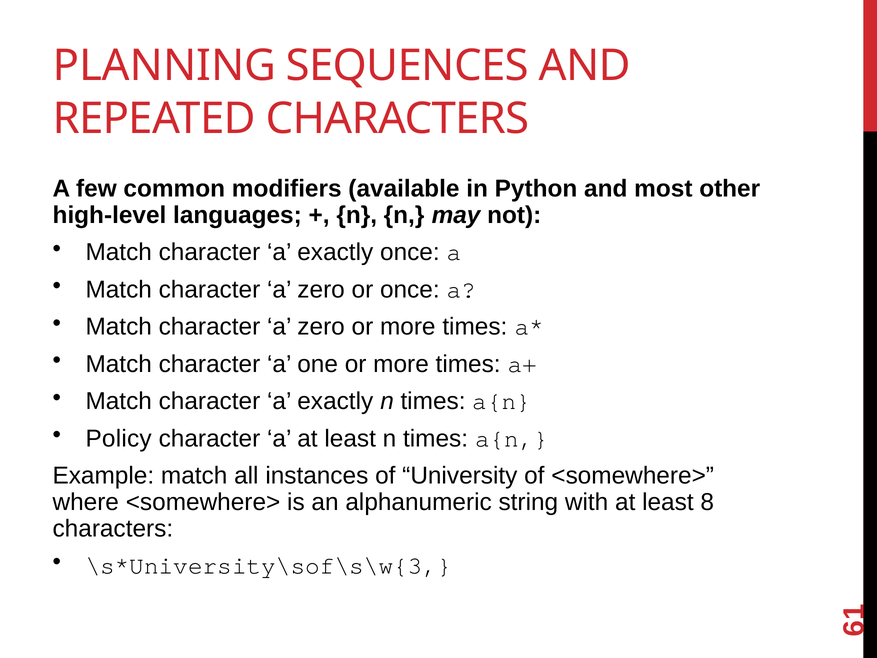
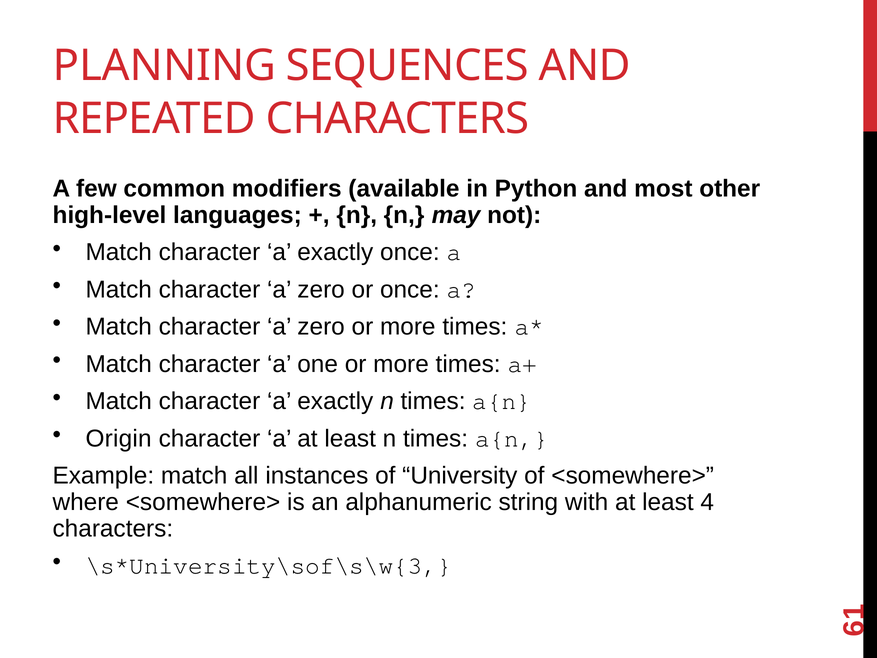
Policy: Policy -> Origin (119, 438)
8: 8 -> 4 (707, 502)
